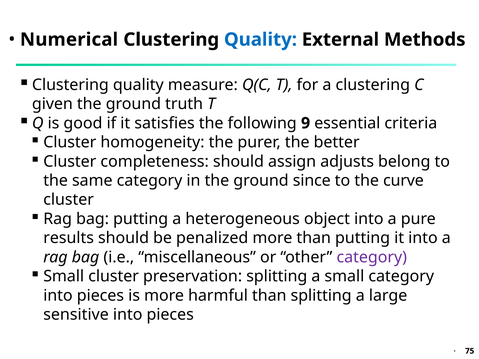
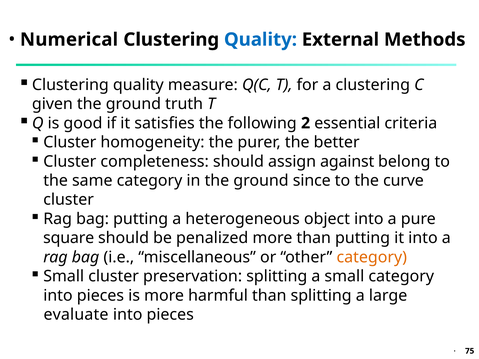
9: 9 -> 2 (306, 123)
adjusts: adjusts -> against (347, 162)
results: results -> square (69, 238)
category colour: purple -> orange (372, 257)
sensitive: sensitive -> evaluate (76, 315)
